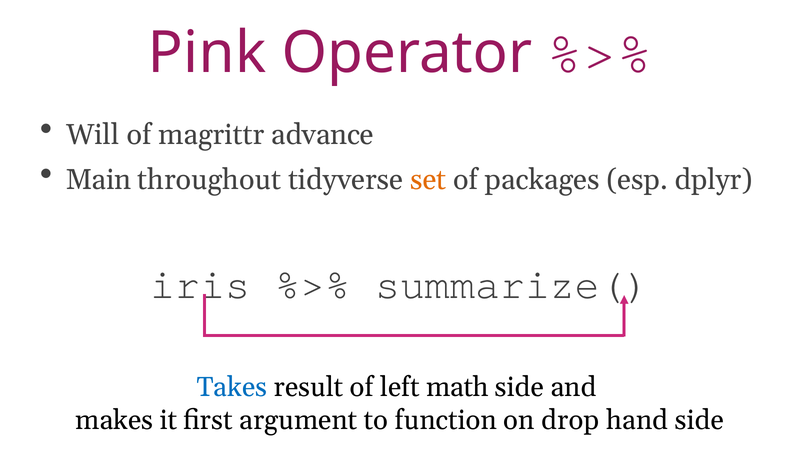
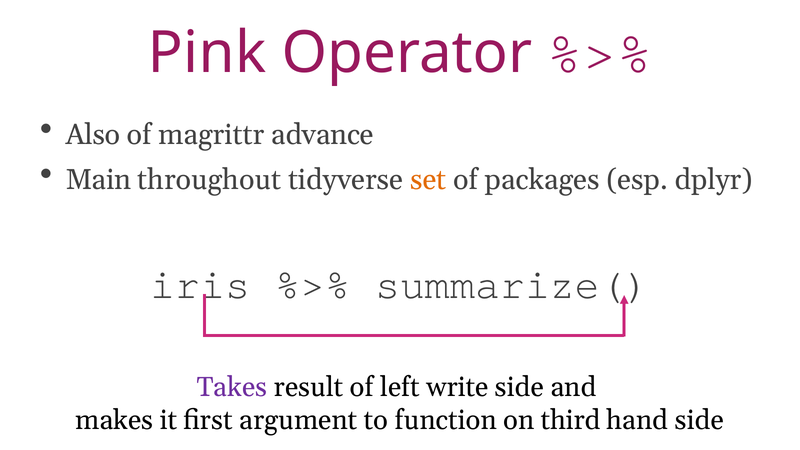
Will: Will -> Also (93, 135)
Takes colour: blue -> purple (232, 387)
math: math -> write (457, 387)
drop: drop -> third (571, 420)
